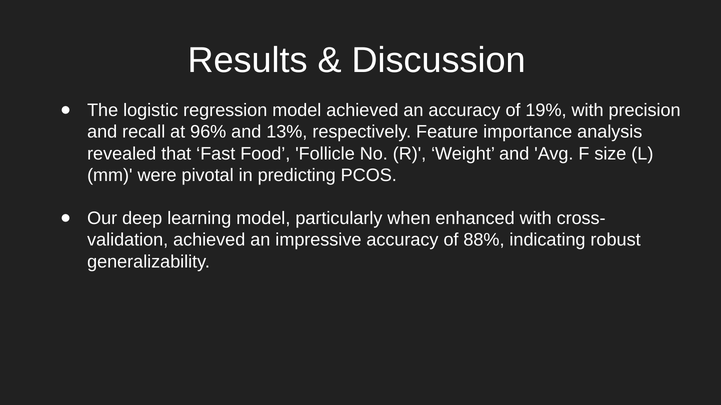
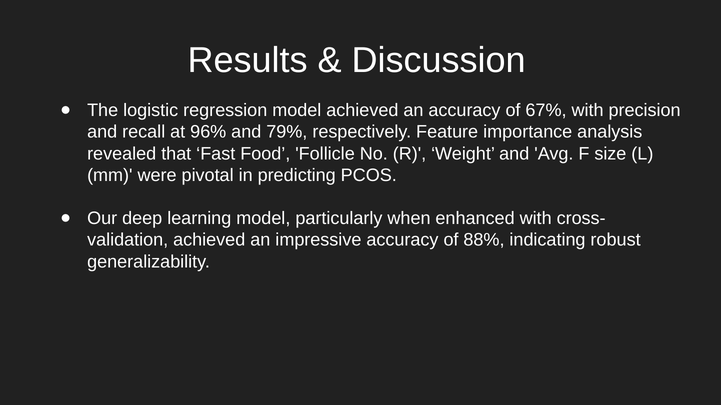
19%: 19% -> 67% (546, 111)
13%: 13% -> 79% (287, 132)
